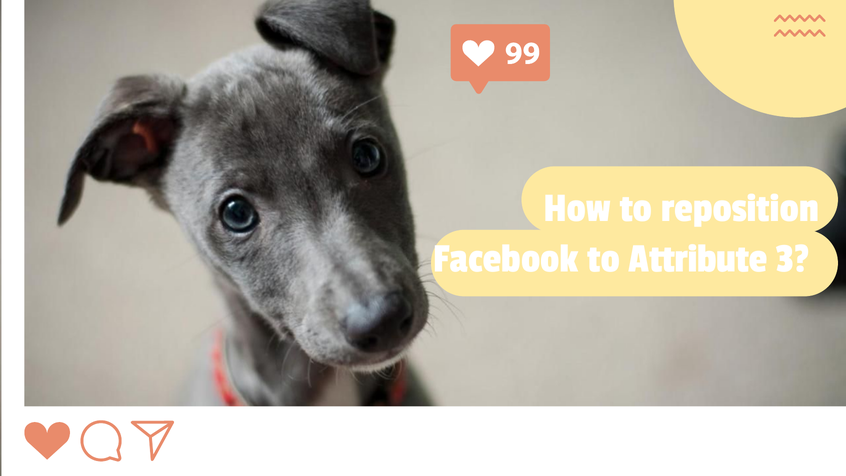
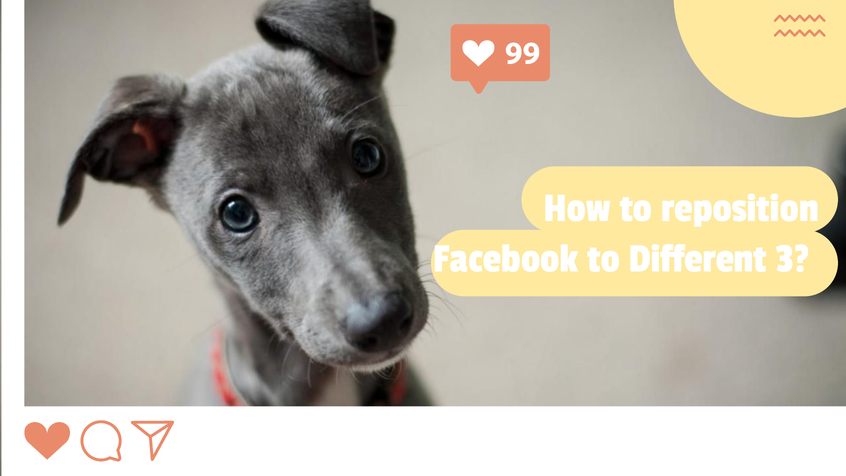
Attribute: Attribute -> Different (698, 258)
